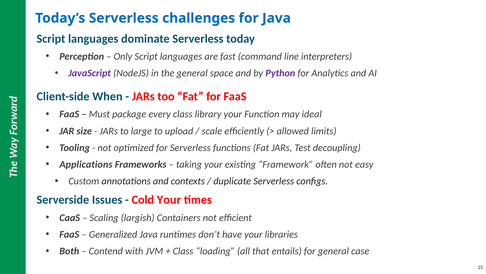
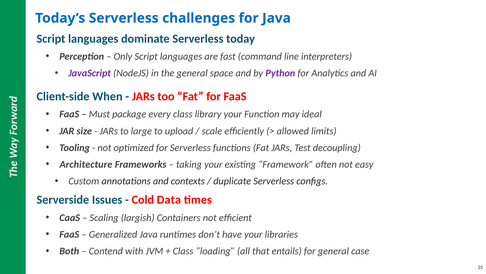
Applications: Applications -> Architecture (86, 164)
Cold Your: Your -> Data (169, 200)
